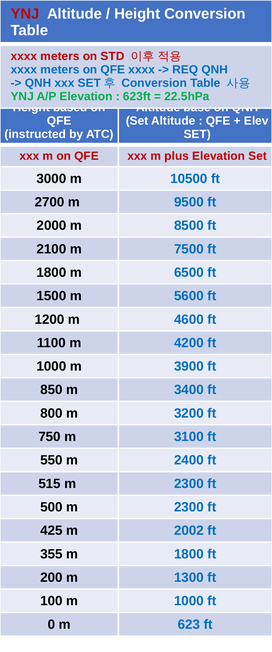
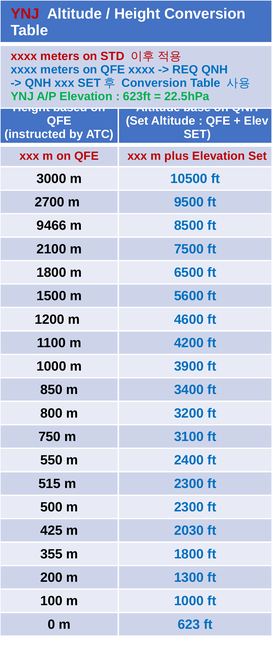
2000: 2000 -> 9466 (51, 225)
2002: 2002 -> 2030 (189, 530)
